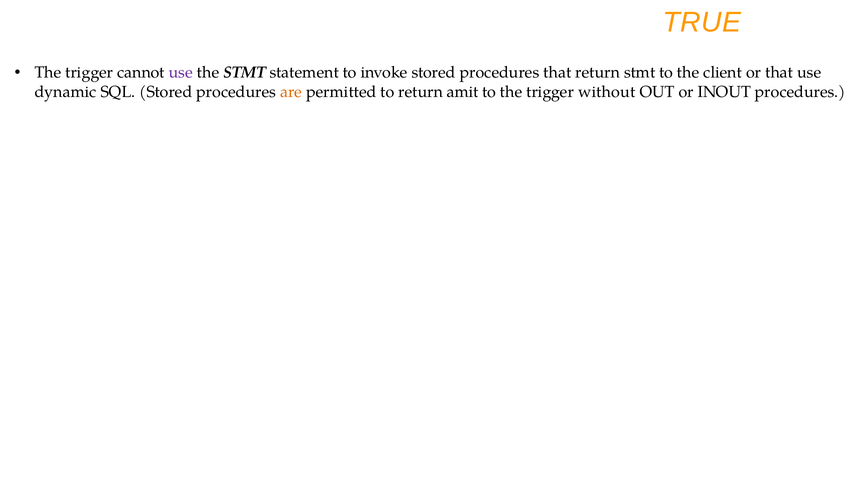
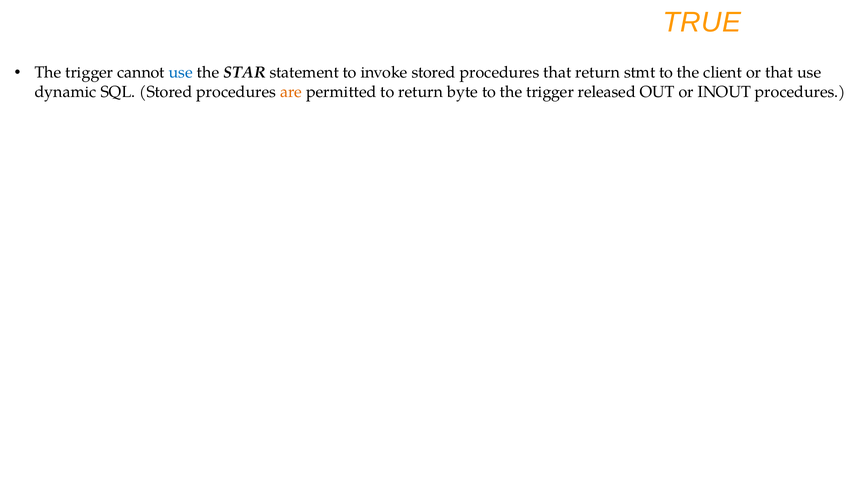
use colour: purple -> blue (181, 73)
the STMT: STMT -> STAR (244, 73)
amit: amit -> byte (463, 92)
without: without -> released (607, 92)
